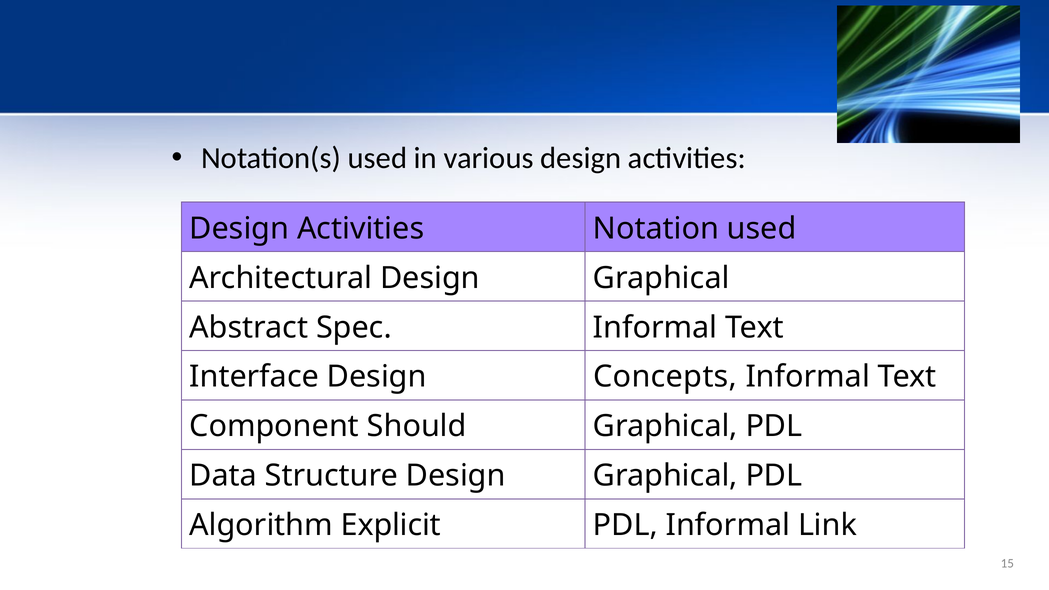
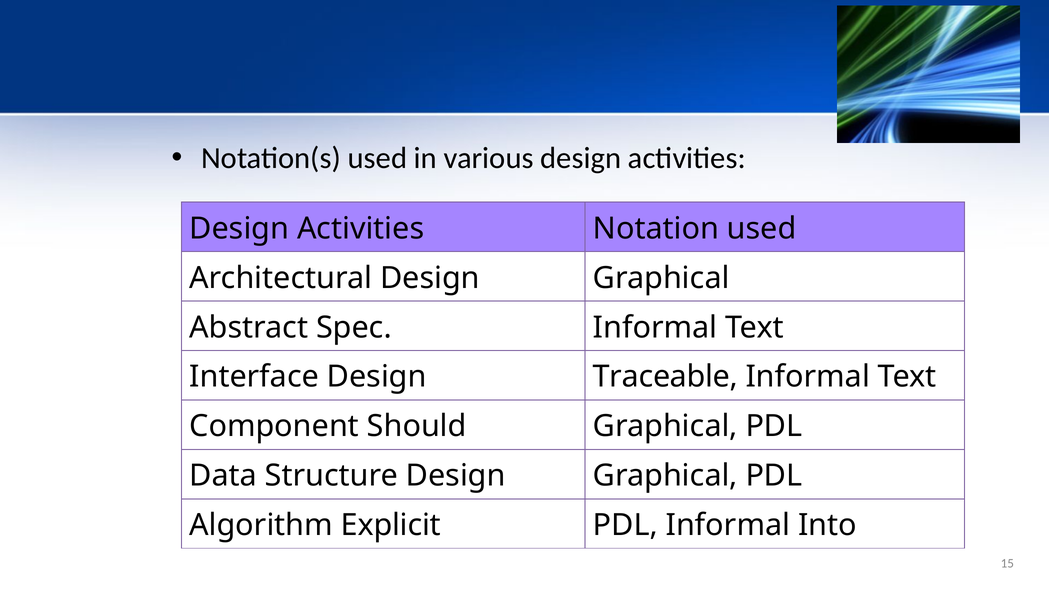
Concepts: Concepts -> Traceable (665, 377)
Link: Link -> Into (827, 525)
